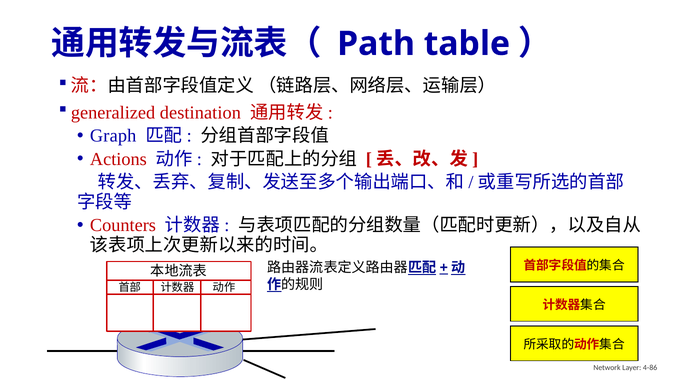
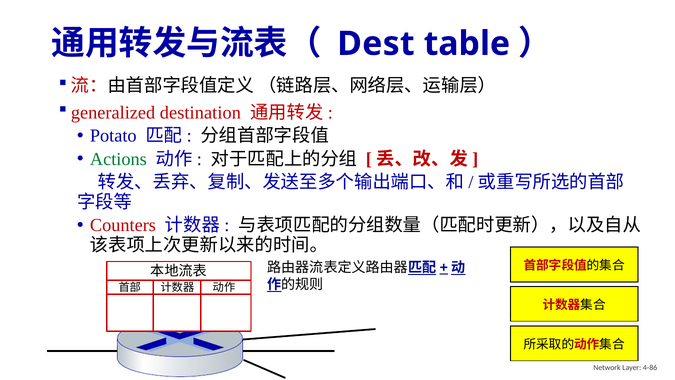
Path: Path -> Dest (376, 44)
Graph: Graph -> Potato (113, 136)
Actions colour: red -> green (118, 159)
